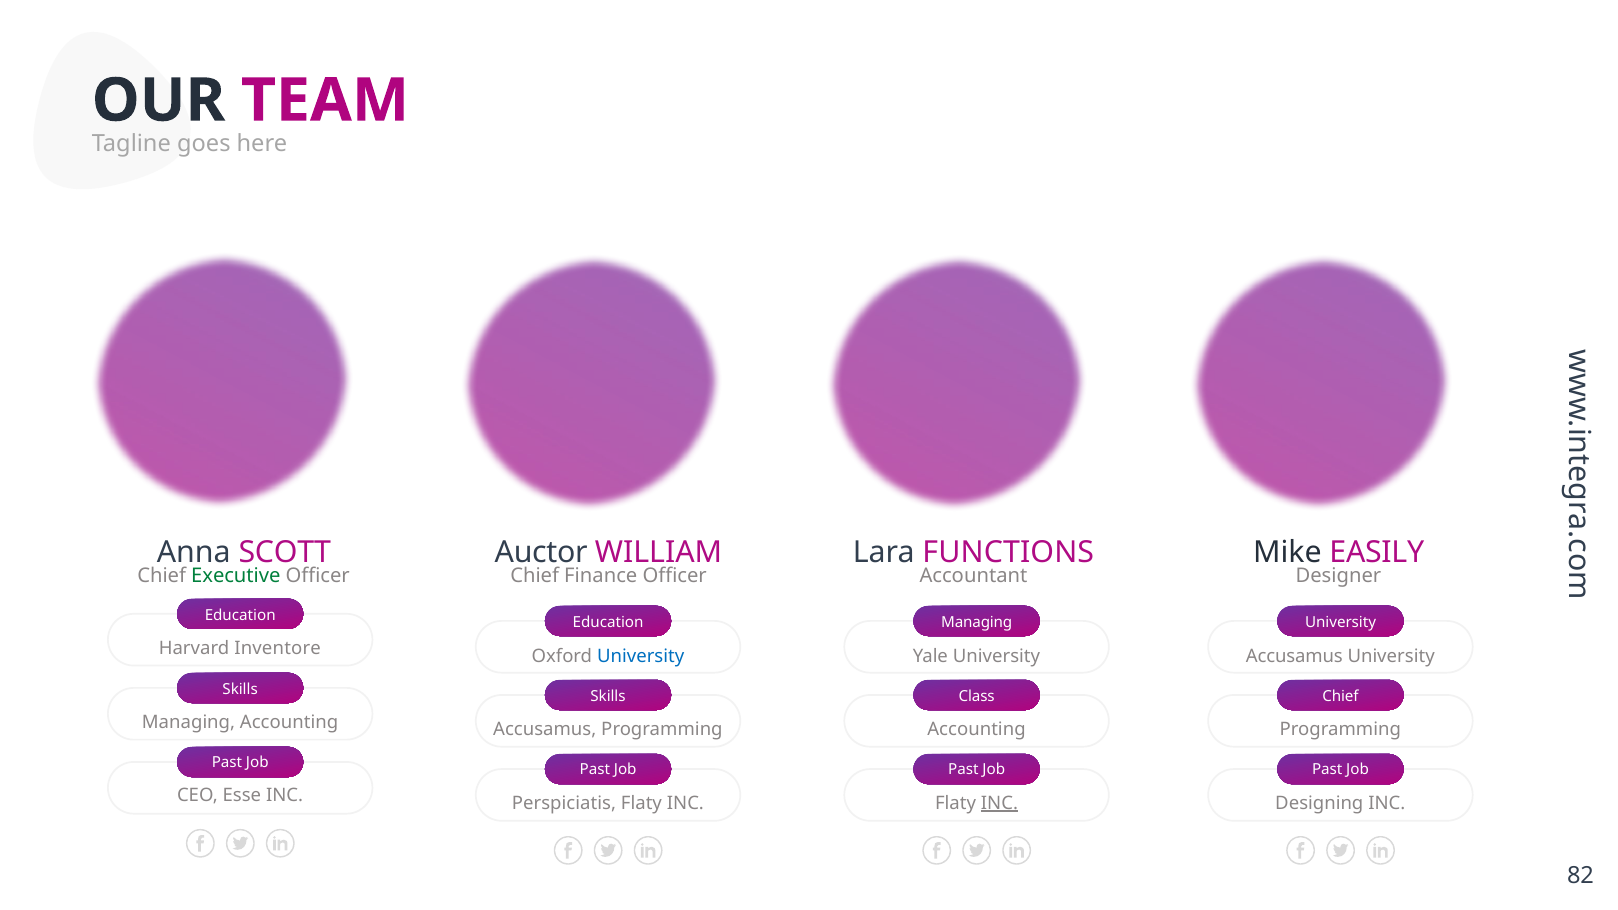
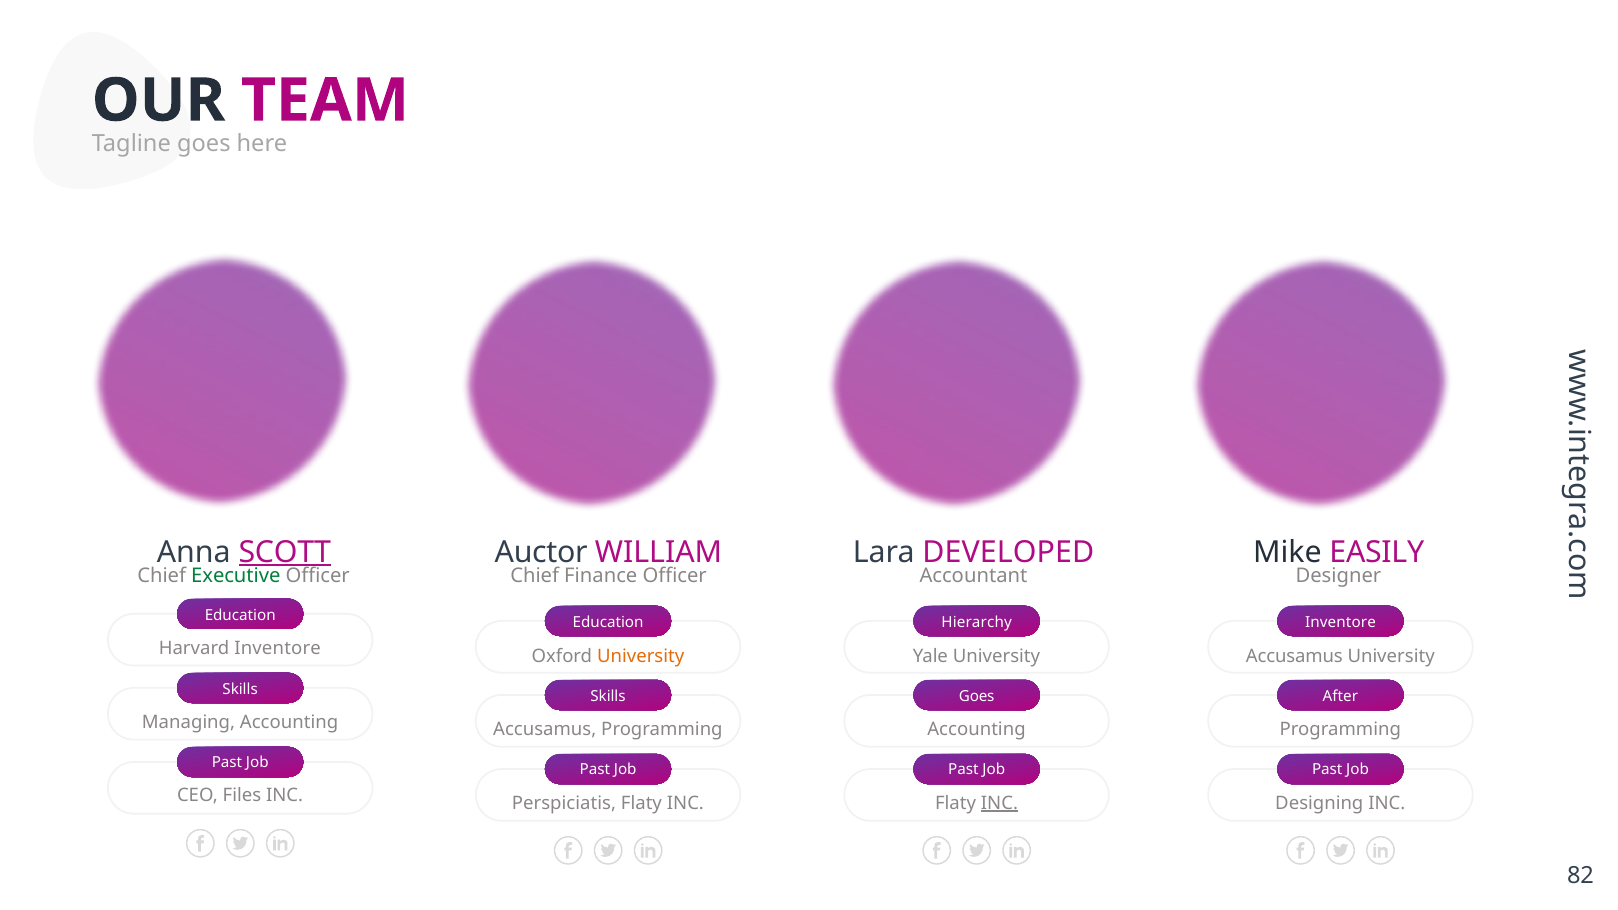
SCOTT underline: none -> present (285, 552)
FUNCTIONS: FUNCTIONS -> DEVELOPED (1008, 552)
Managing: Managing -> Hierarchy (977, 623)
University: University -> Inventore (1340, 623)
University colour: blue -> orange (641, 656)
Class: Class -> Goes (977, 696)
Chief: Chief -> After (1340, 696)
Esse: Esse -> Files (242, 796)
